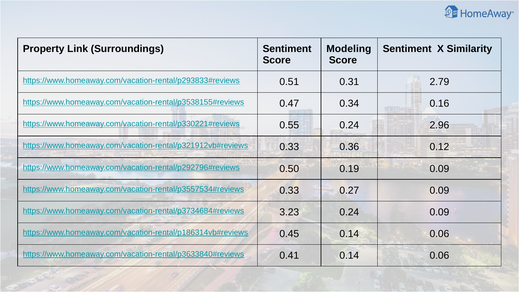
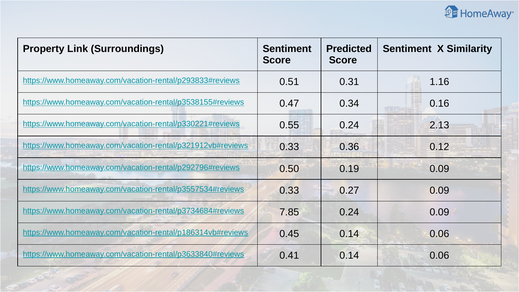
Modeling: Modeling -> Predicted (349, 49)
2.79: 2.79 -> 1.16 (439, 82)
2.96: 2.96 -> 2.13 (439, 125)
3.23: 3.23 -> 7.85 (289, 212)
